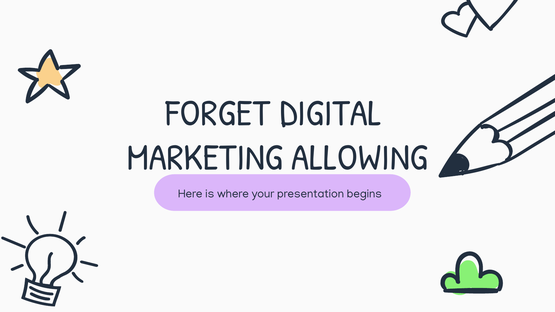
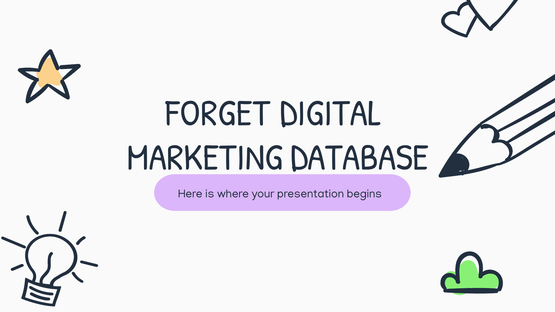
ALLOWING: ALLOWING -> DATABASE (360, 158)
